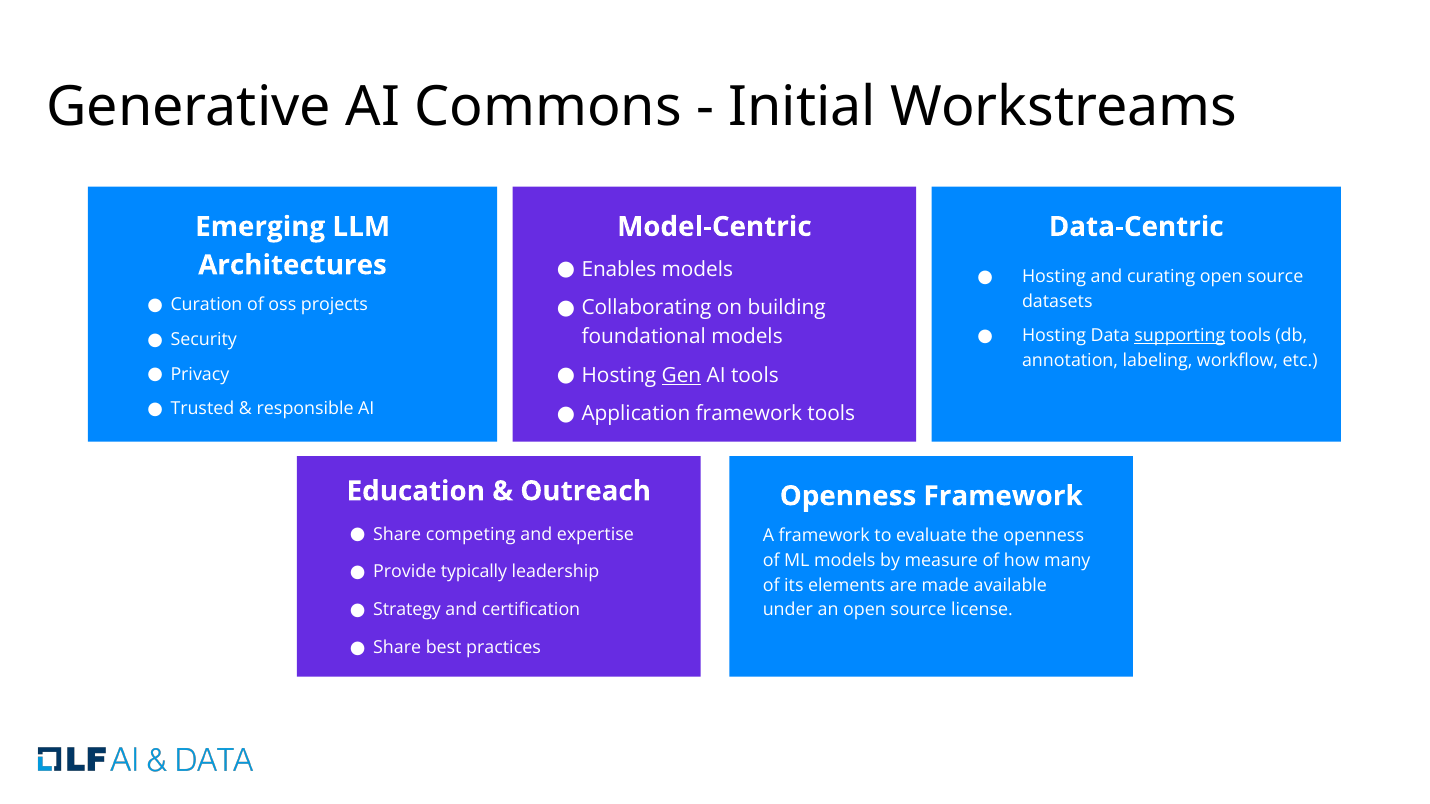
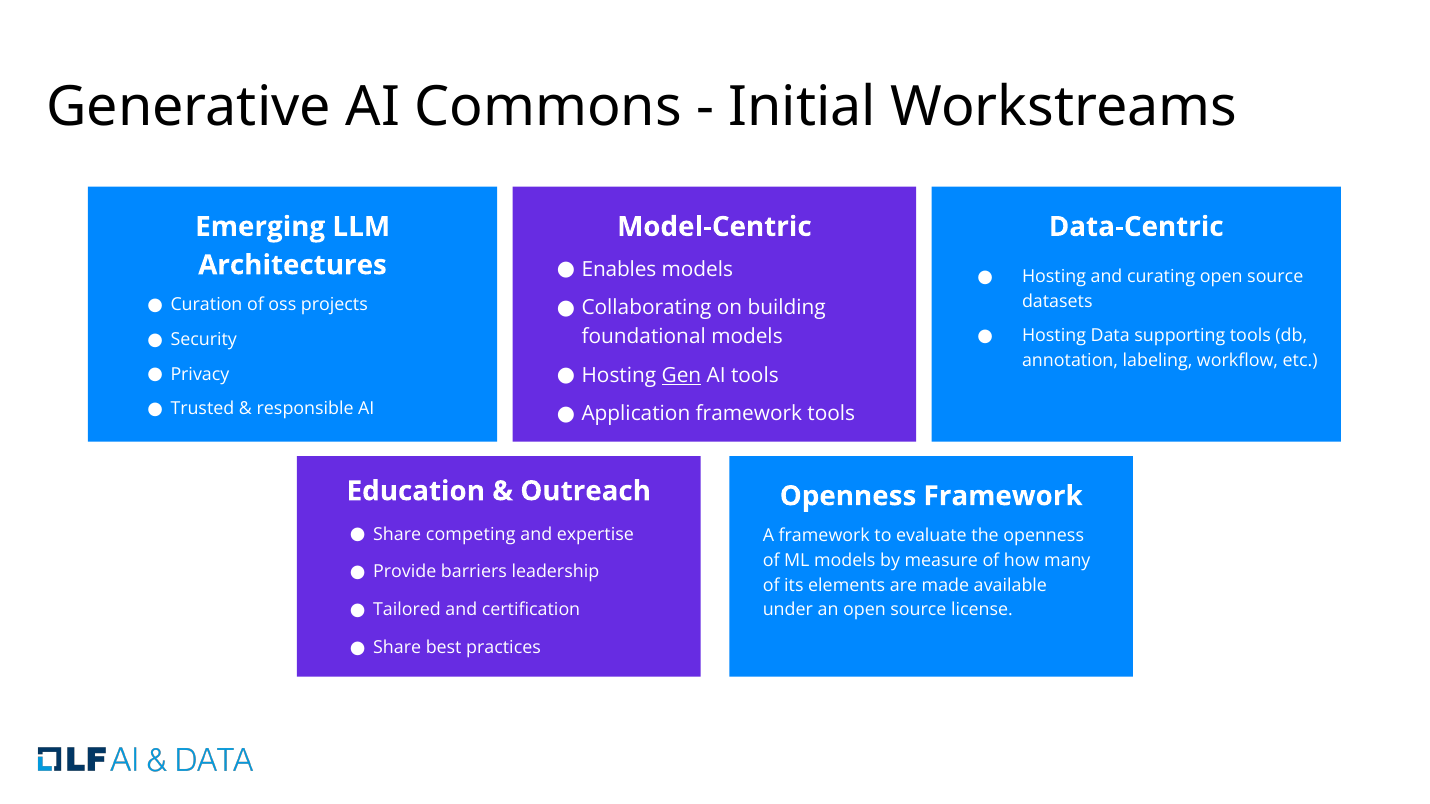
supporting underline: present -> none (1180, 336)
typically: typically -> barriers (474, 572)
Strategy: Strategy -> Tailored (407, 610)
